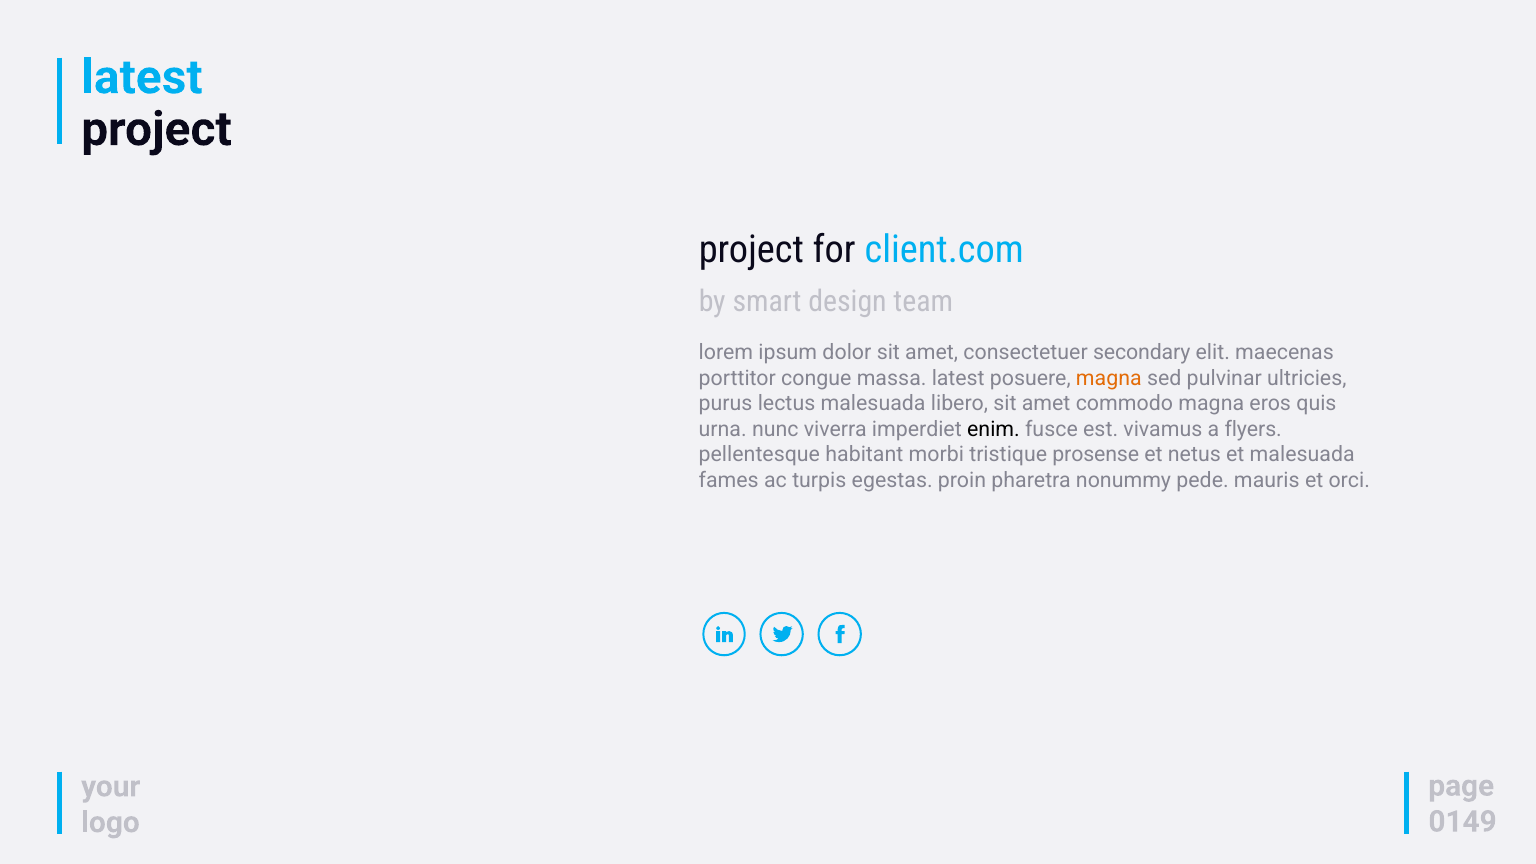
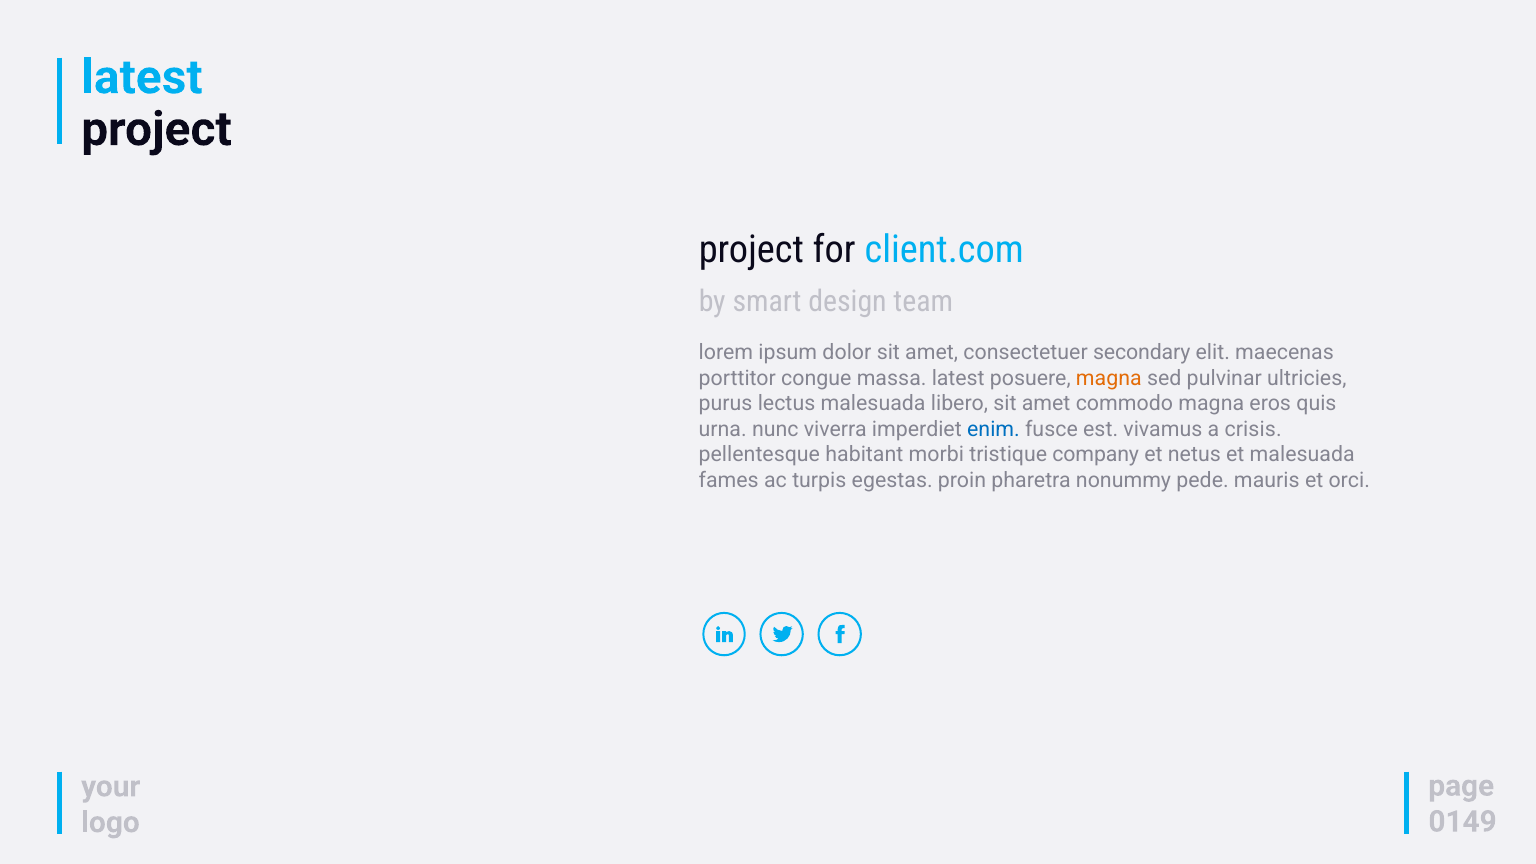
enim colour: black -> blue (993, 429)
flyers: flyers -> crisis (1253, 429)
prosense: prosense -> company (1096, 455)
